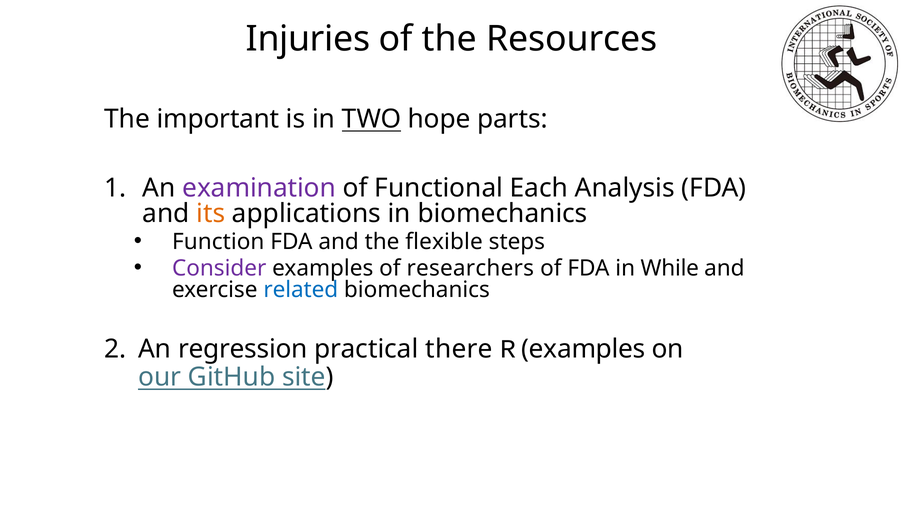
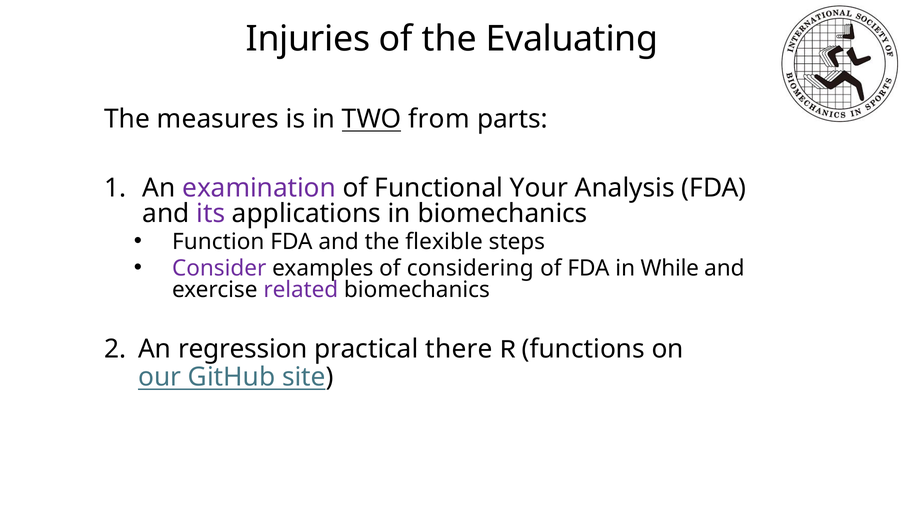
Resources: Resources -> Evaluating (572, 39)
important: important -> measures (218, 119)
hope: hope -> from (439, 119)
Each: Each -> Your (539, 188)
its colour: orange -> purple (211, 213)
researchers: researchers -> considering (470, 268)
related colour: blue -> purple (301, 290)
R examples: examples -> functions (583, 349)
